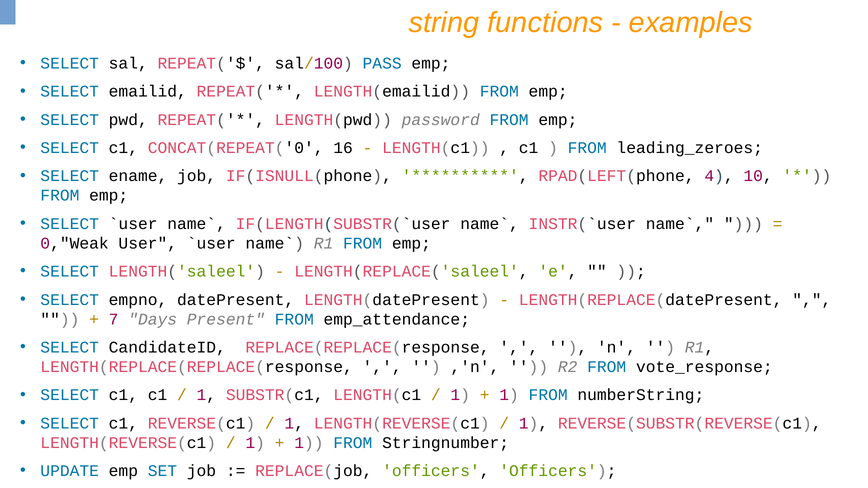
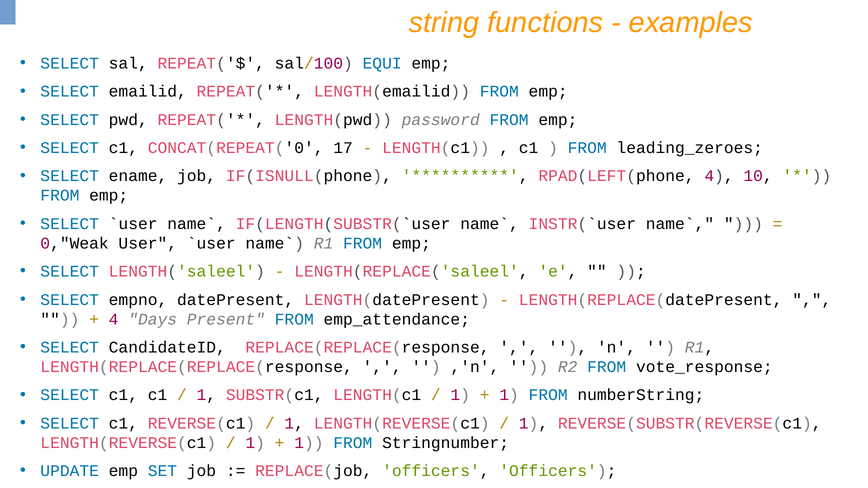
PASS: PASS -> EQUI (382, 63)
16: 16 -> 17 (343, 148)
7: 7 -> 4 (114, 319)
